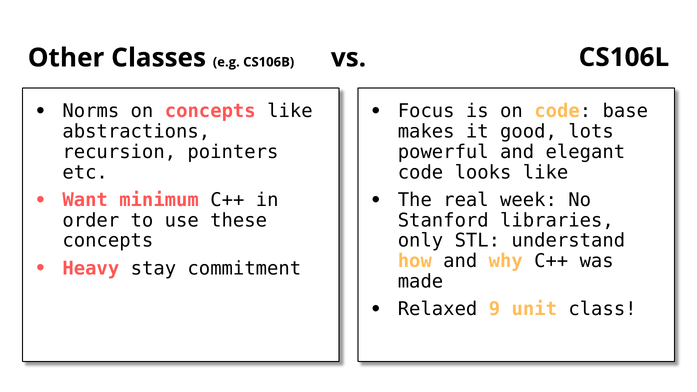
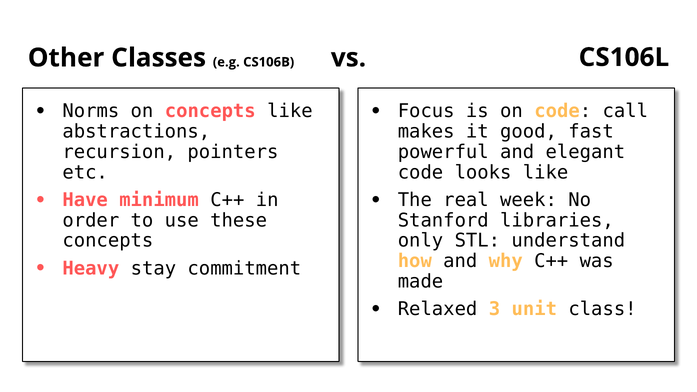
base: base -> call (625, 111)
lots: lots -> fast (591, 132)
Want: Want -> Have (85, 200)
9: 9 -> 3 (495, 309)
